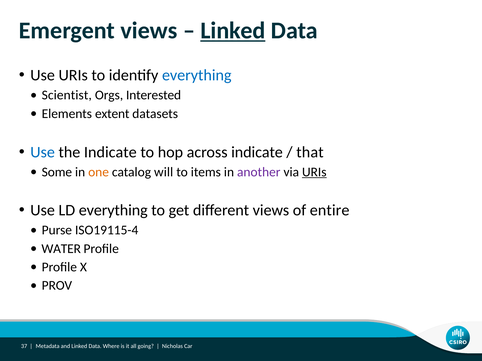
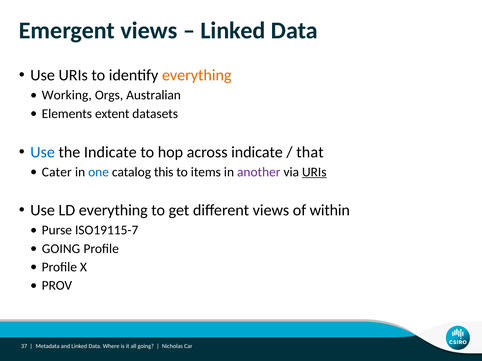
Linked underline: present -> none (233, 31)
everything colour: blue -> orange (197, 75)
Scientist: Scientist -> Working (67, 95)
Interested: Interested -> Australian (154, 95)
Some: Some -> Cater (57, 172)
one colour: orange -> blue (99, 172)
will: will -> this (164, 172)
entire: entire -> within (330, 211)
ISO19115-4: ISO19115-4 -> ISO19115-7 (107, 231)
WATER: WATER -> GOING (61, 249)
